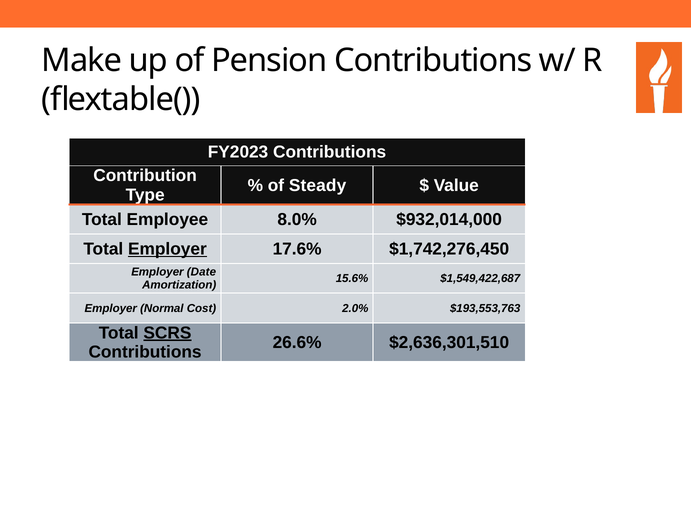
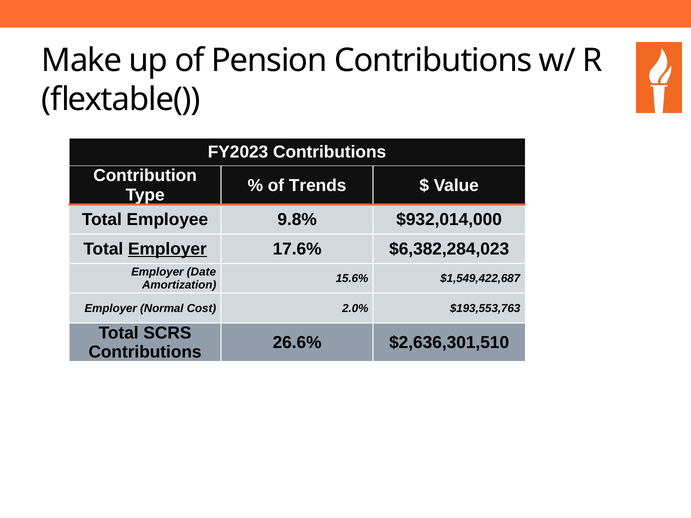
Steady: Steady -> Trends (318, 186)
8.0%: 8.0% -> 9.8% (297, 220)
$1,742,276,450: $1,742,276,450 -> $6,382,284,023 (449, 249)
SCRS underline: present -> none (167, 333)
